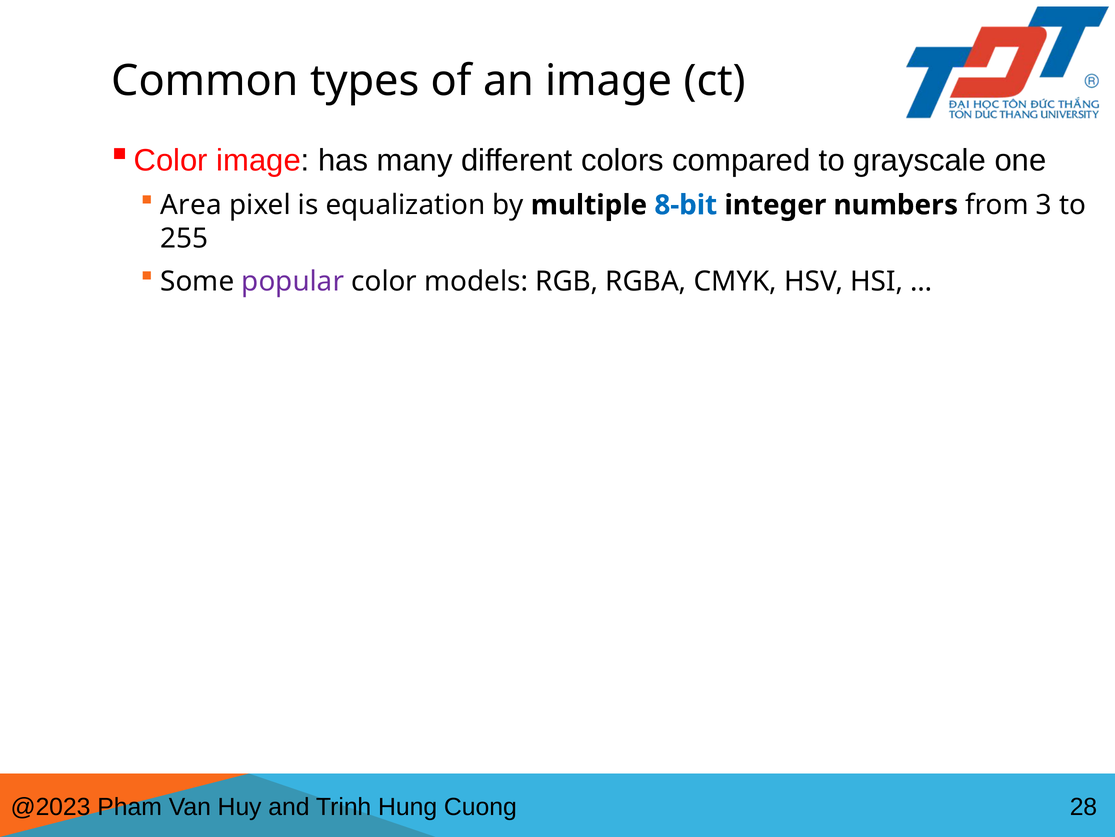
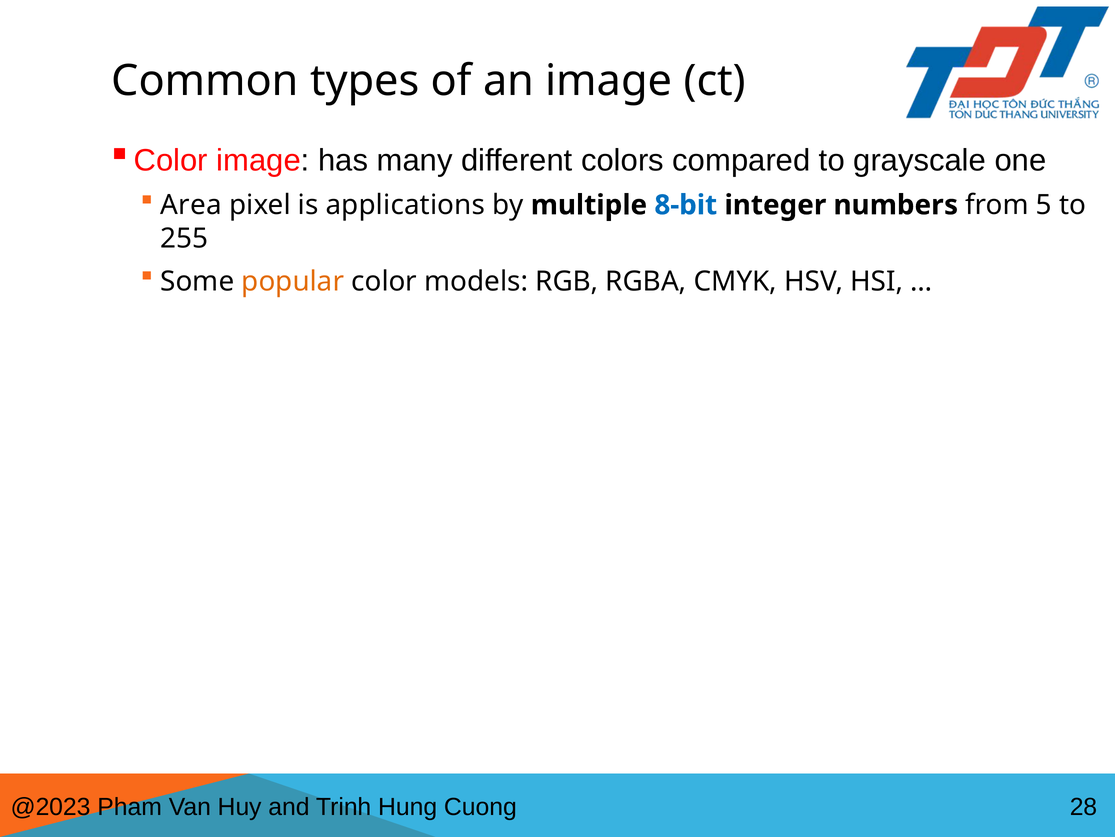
equalization: equalization -> applications (405, 205)
3: 3 -> 5 (1044, 205)
popular colour: purple -> orange (293, 281)
